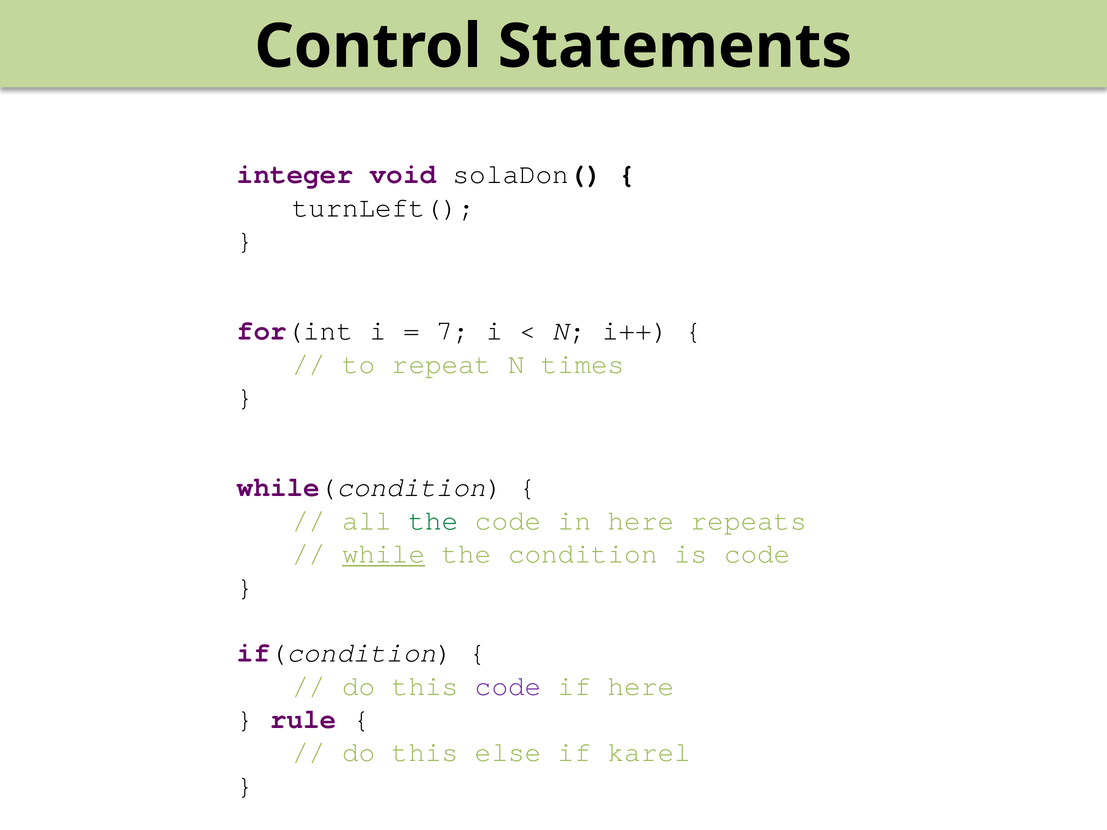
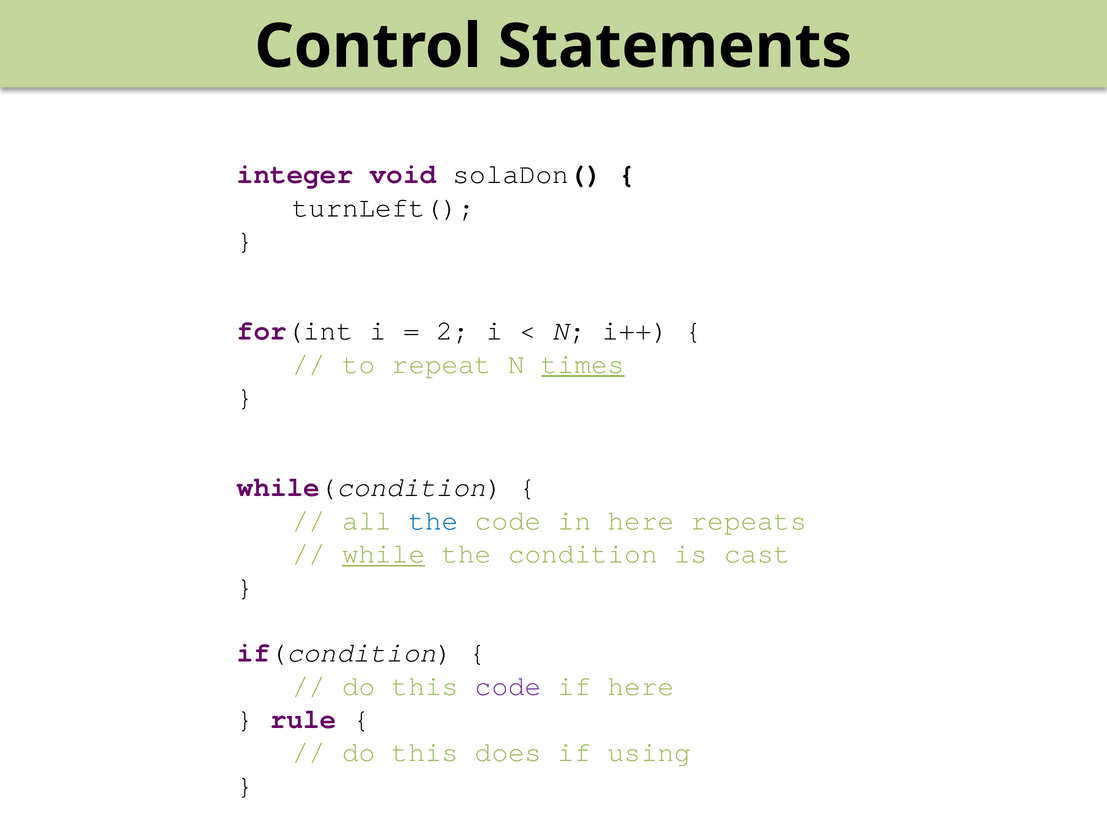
7: 7 -> 2 (453, 331)
times underline: none -> present (583, 364)
the colour: green -> blue (433, 521)
is code: code -> cast (757, 554)
else: else -> does (508, 753)
karel: karel -> using (649, 753)
